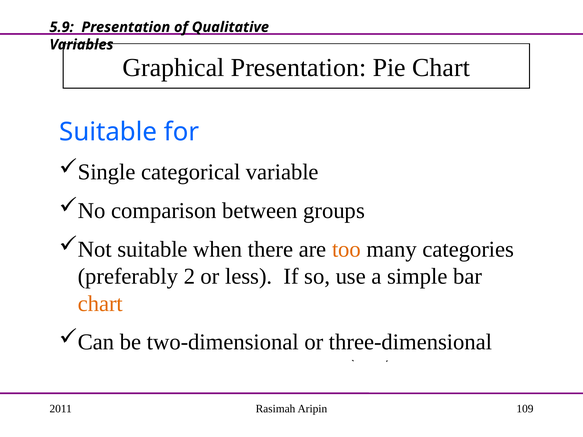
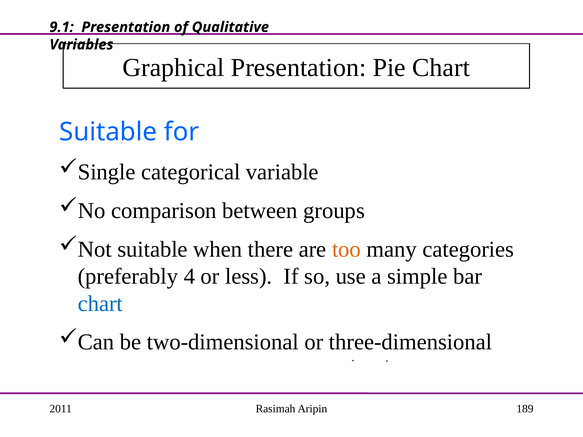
5.9: 5.9 -> 9.1 (62, 27)
2: 2 -> 4 (189, 277)
chart colour: orange -> blue (100, 304)
109: 109 -> 189 (525, 409)
